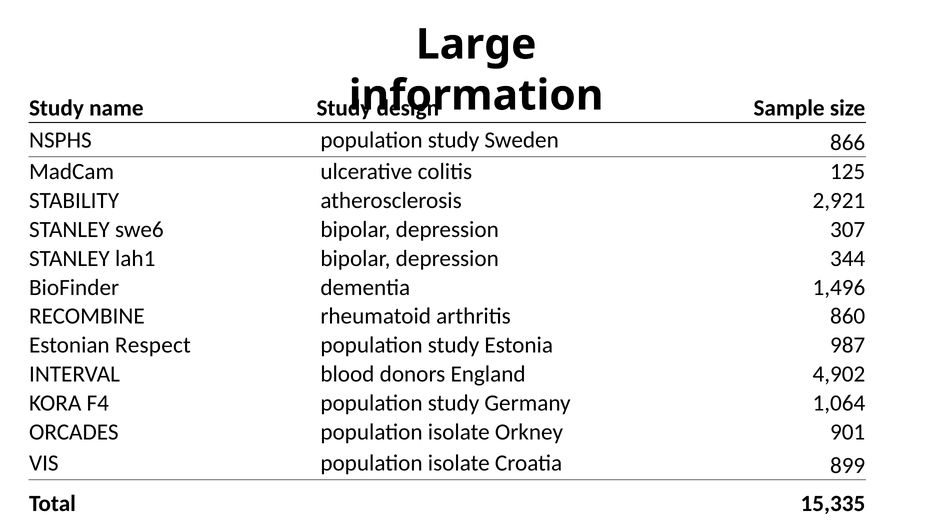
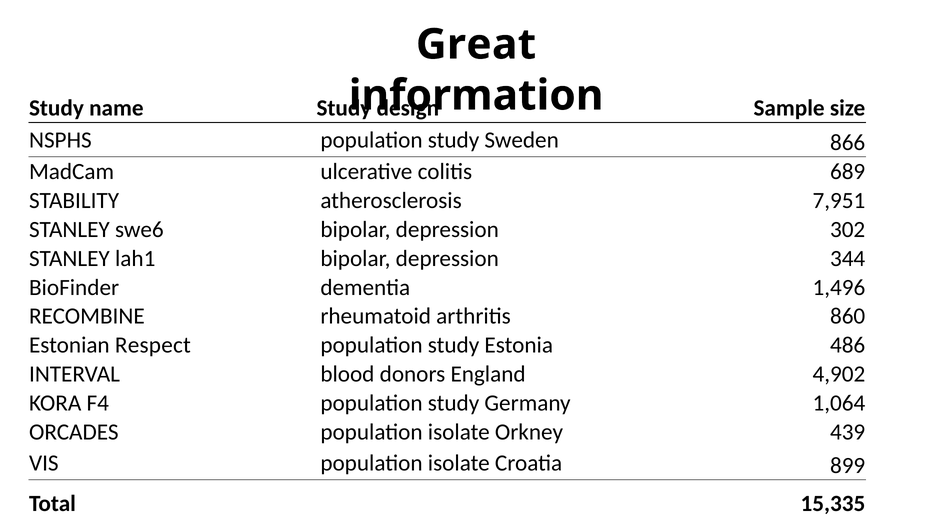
Large: Large -> Great (476, 44)
125: 125 -> 689 (848, 172)
2,921: 2,921 -> 7,951 (839, 201)
307: 307 -> 302 (848, 230)
987: 987 -> 486 (848, 345)
901: 901 -> 439 (848, 432)
